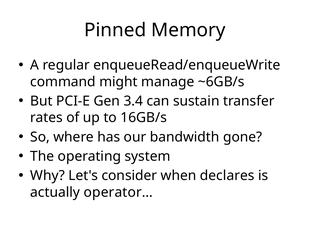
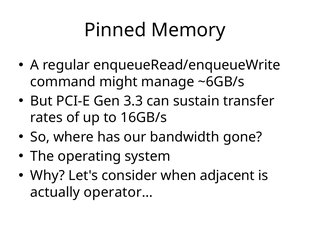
3.4: 3.4 -> 3.3 (133, 101)
declares: declares -> adjacent (227, 175)
